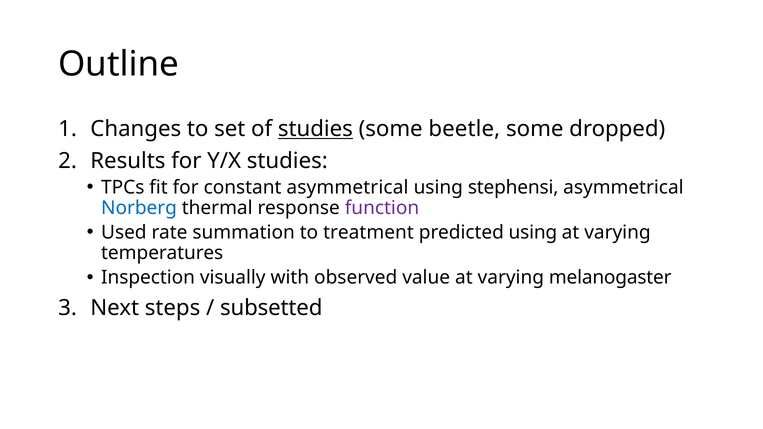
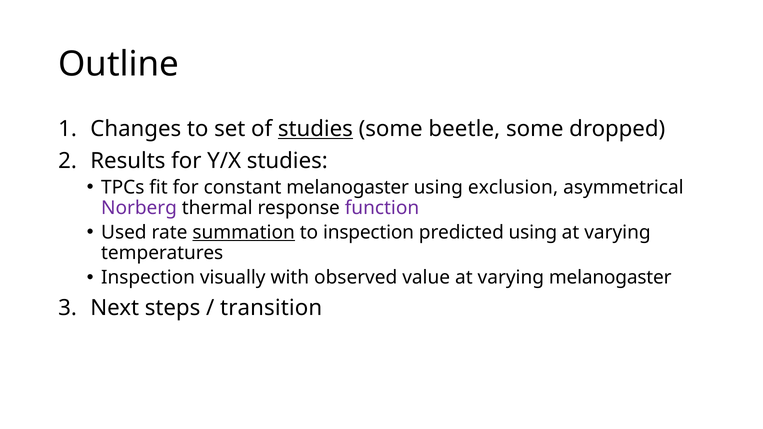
constant asymmetrical: asymmetrical -> melanogaster (348, 187)
stephensi: stephensi -> exclusion (513, 187)
Norberg colour: blue -> purple (139, 208)
summation underline: none -> present (244, 232)
to treatment: treatment -> inspection (369, 232)
subsetted: subsetted -> transition (271, 308)
